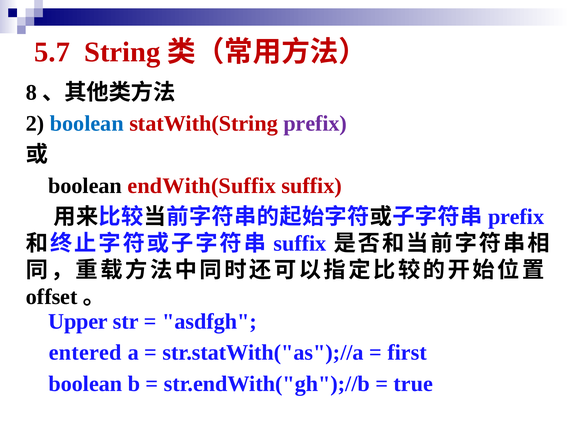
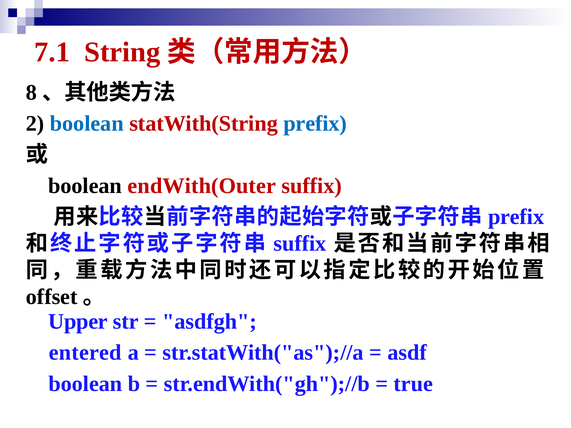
5.7: 5.7 -> 7.1 (52, 52)
prefix colour: purple -> blue (315, 124)
endWith(Suffix: endWith(Suffix -> endWith(Outer (202, 186)
first: first -> asdf (407, 353)
